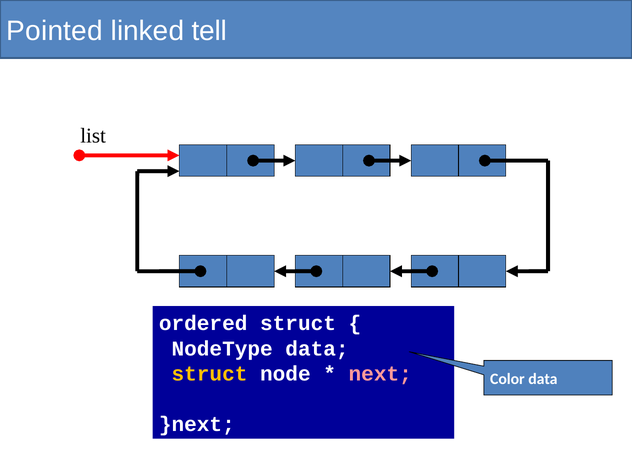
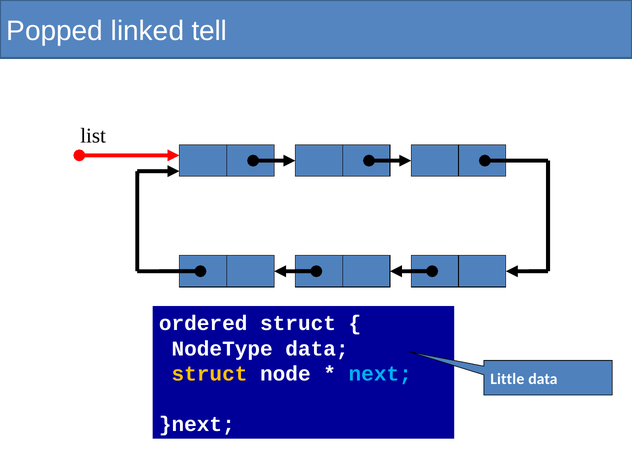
Pointed: Pointed -> Popped (55, 31)
next colour: pink -> light blue (380, 374)
Color: Color -> Little (507, 379)
